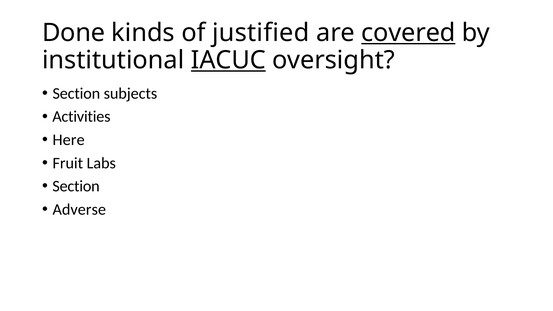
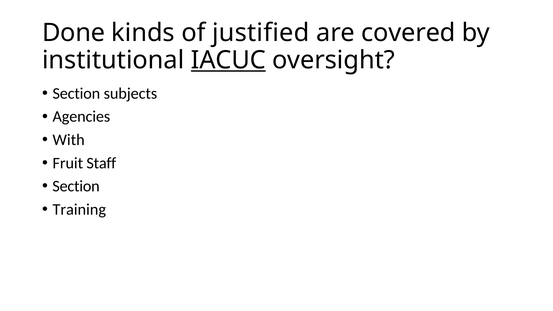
covered underline: present -> none (408, 33)
Activities: Activities -> Agencies (81, 117)
Here: Here -> With (69, 140)
Labs: Labs -> Staff (101, 163)
Adverse: Adverse -> Training (79, 209)
